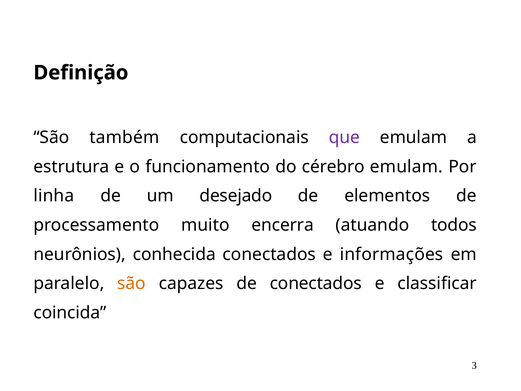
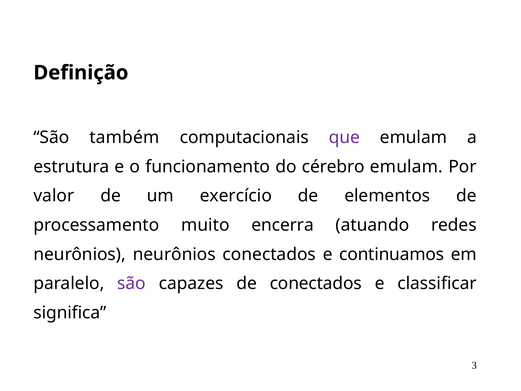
linha: linha -> valor (54, 196)
desejado: desejado -> exercício (236, 196)
todos: todos -> redes (454, 225)
neurônios conhecida: conhecida -> neurônios (174, 254)
informações: informações -> continuamos (392, 254)
são colour: orange -> purple (131, 283)
coincida: coincida -> significa (70, 312)
